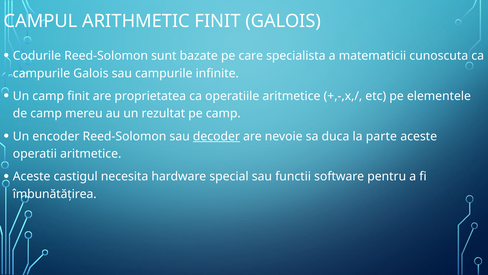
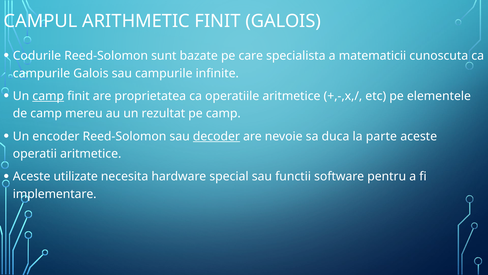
camp underline: none -> present (48, 96)
castigul: castigul -> utilizate (76, 176)
îmbunătățirea: îmbunătățirea -> implementare (55, 194)
